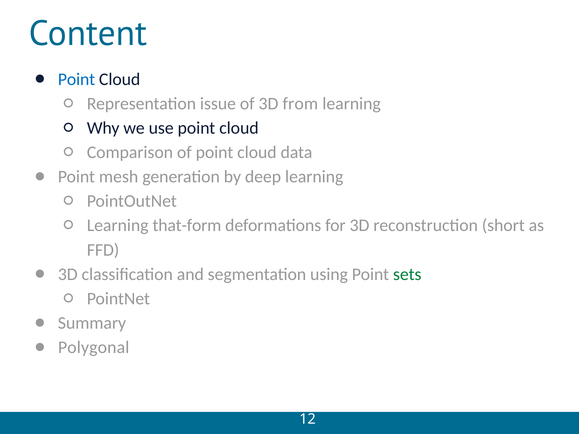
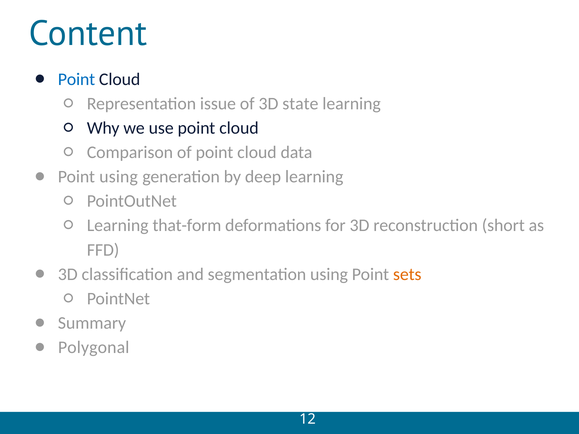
from: from -> state (300, 104)
Point mesh: mesh -> using (119, 177)
sets colour: green -> orange (407, 274)
